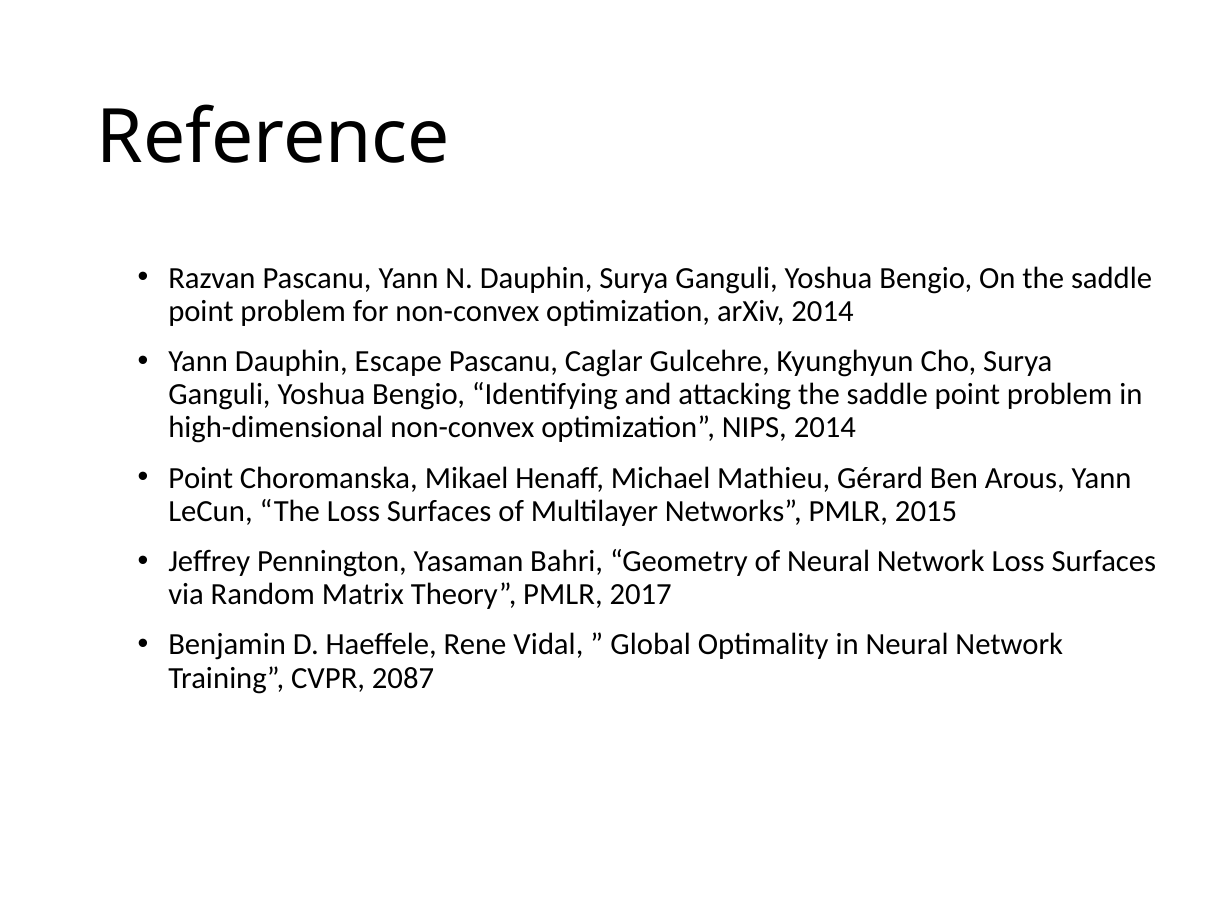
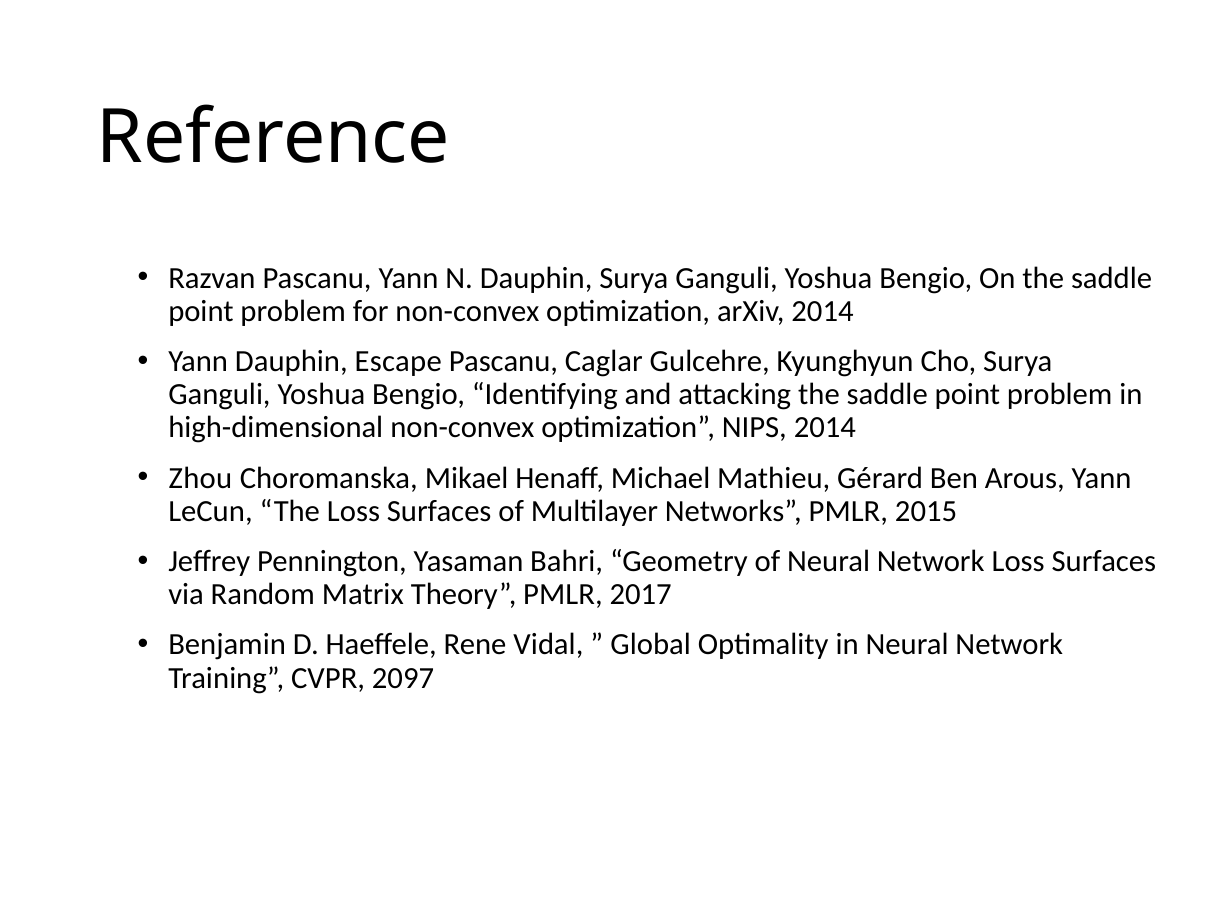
Point: Point -> Zhou (200, 478)
2087: 2087 -> 2097 (403, 678)
